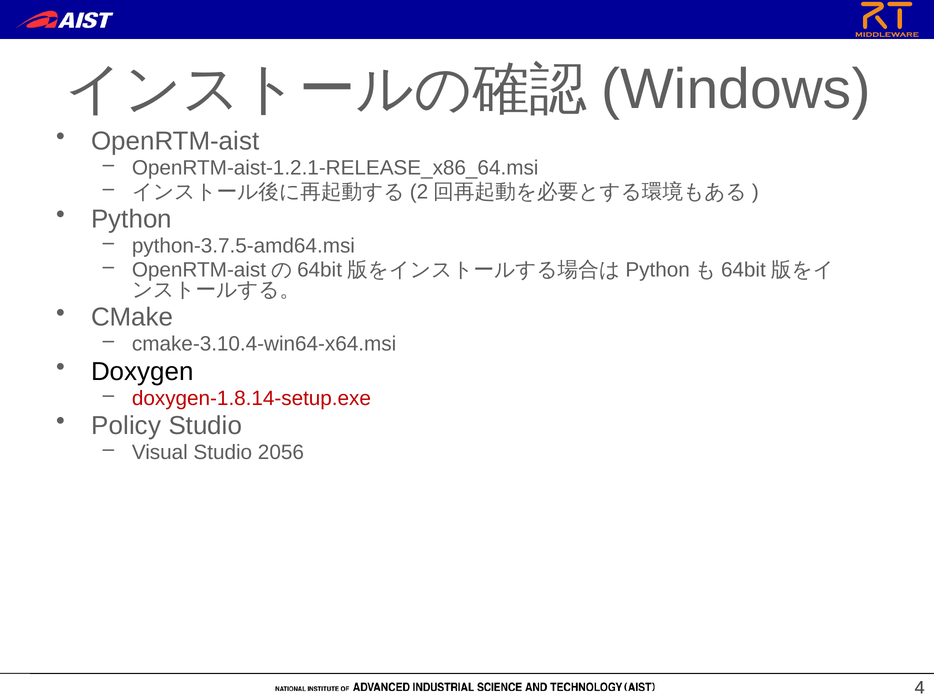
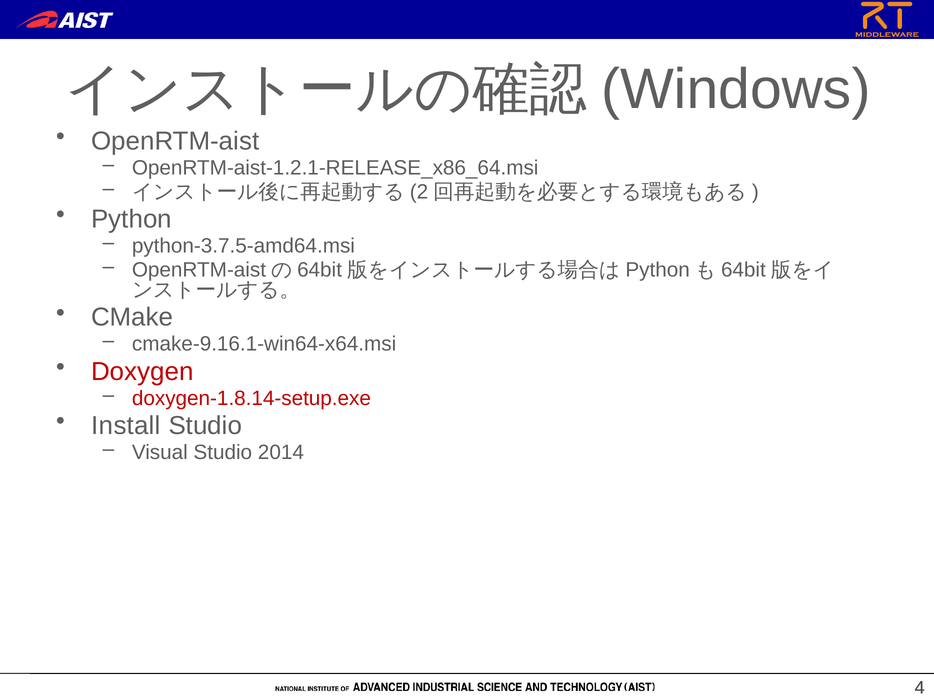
cmake-3.10.4-win64-x64.msi: cmake-3.10.4-win64-x64.msi -> cmake-9.16.1-win64-x64.msi (264, 344)
Doxygen colour: black -> red (142, 372)
Policy: Policy -> Install (126, 426)
2056: 2056 -> 2014 (281, 453)
